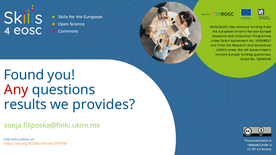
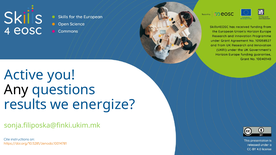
Found: Found -> Active (24, 75)
Any colour: red -> black (16, 90)
provides: provides -> energize (104, 105)
